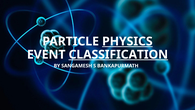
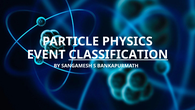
PHYSICS underline: present -> none (127, 41)
